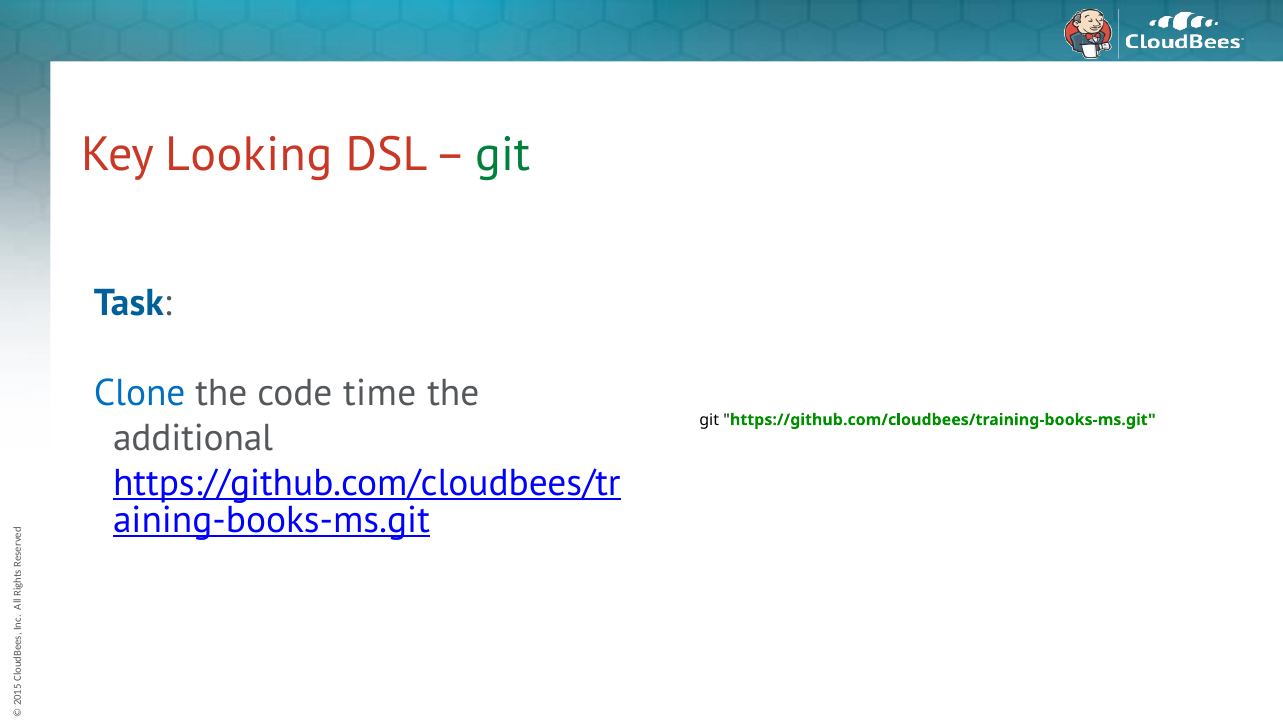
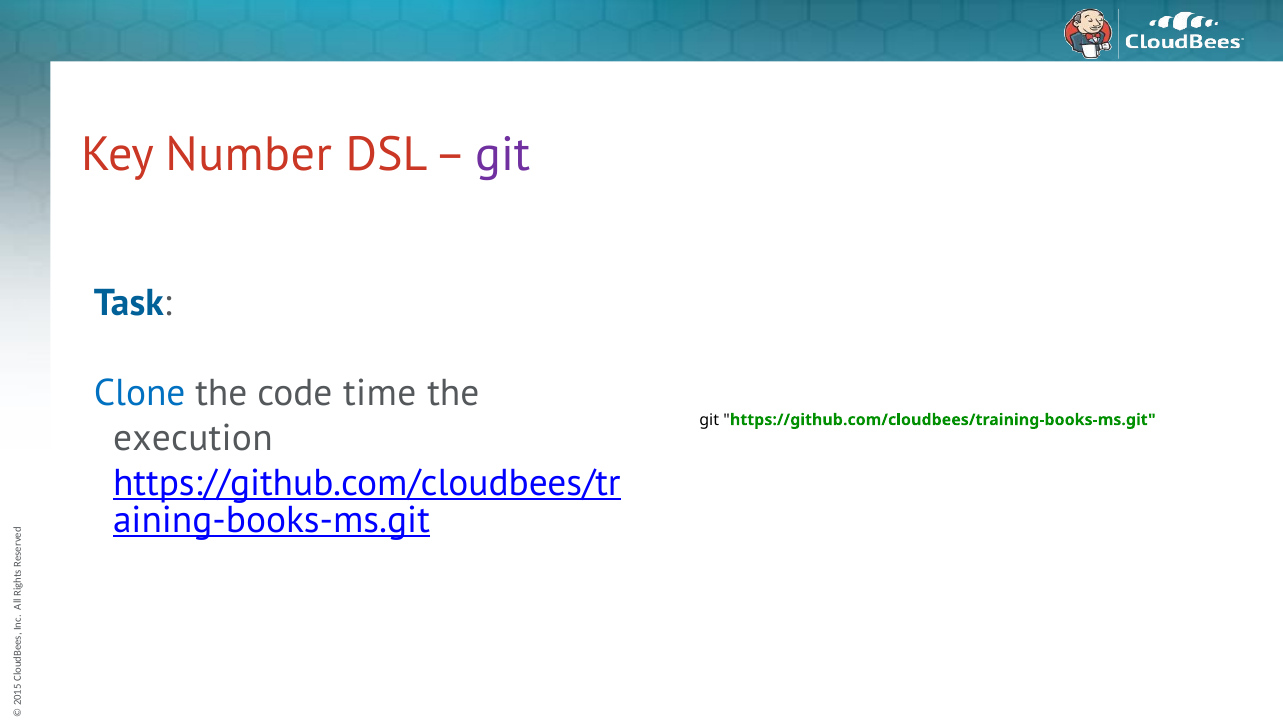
Looking: Looking -> Number (249, 155)
git colour: green -> purple (503, 155)
additional: additional -> execution (193, 438)
